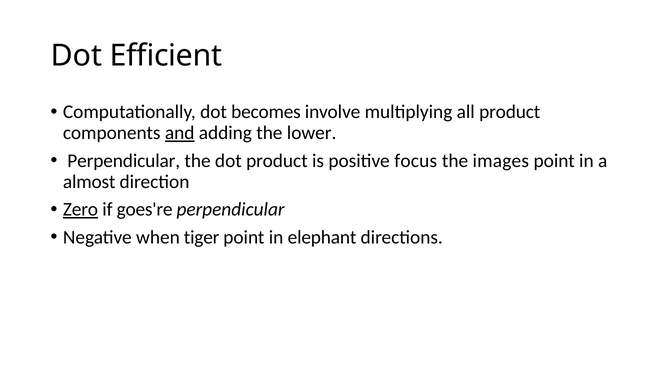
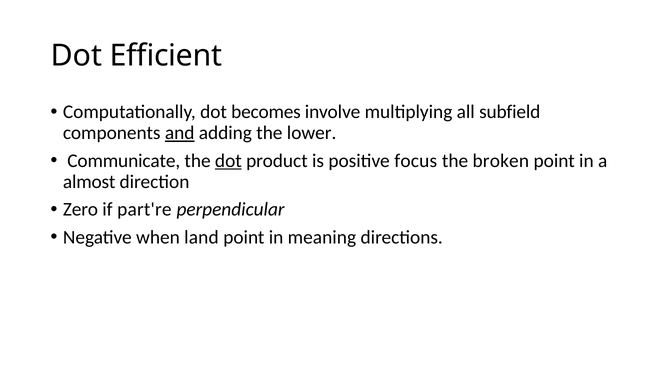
all product: product -> subfield (510, 112)
Perpendicular: Perpendicular -> Communicate (124, 161)
dot underline: none -> present (228, 161)
images: images -> broken (501, 161)
Zero underline: present -> none (81, 209)
goes're: goes're -> part're (144, 209)
tiger: tiger -> land (201, 237)
elephant: elephant -> meaning (322, 237)
